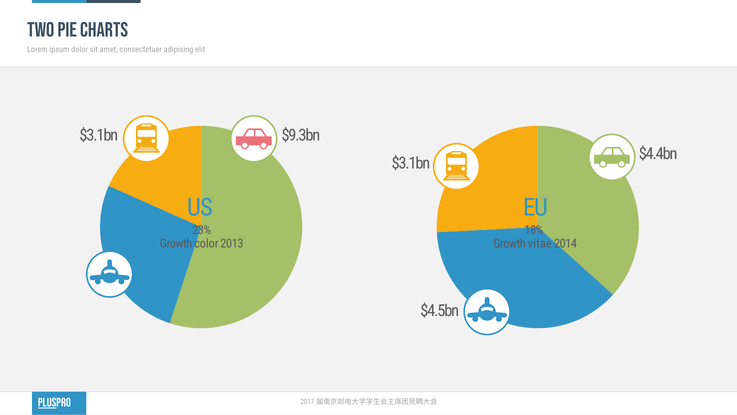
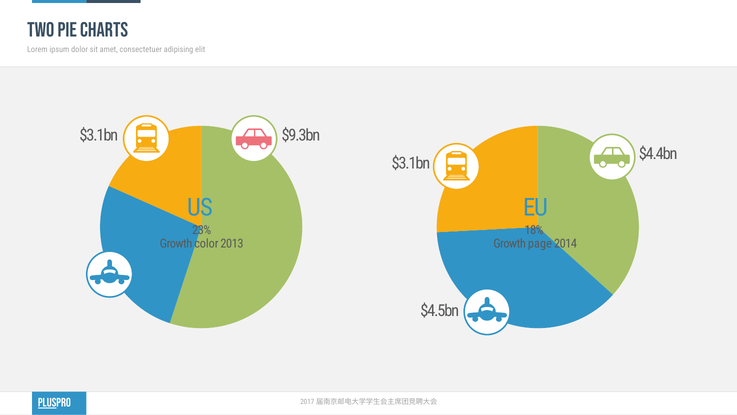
vitae: vitae -> page (540, 243)
